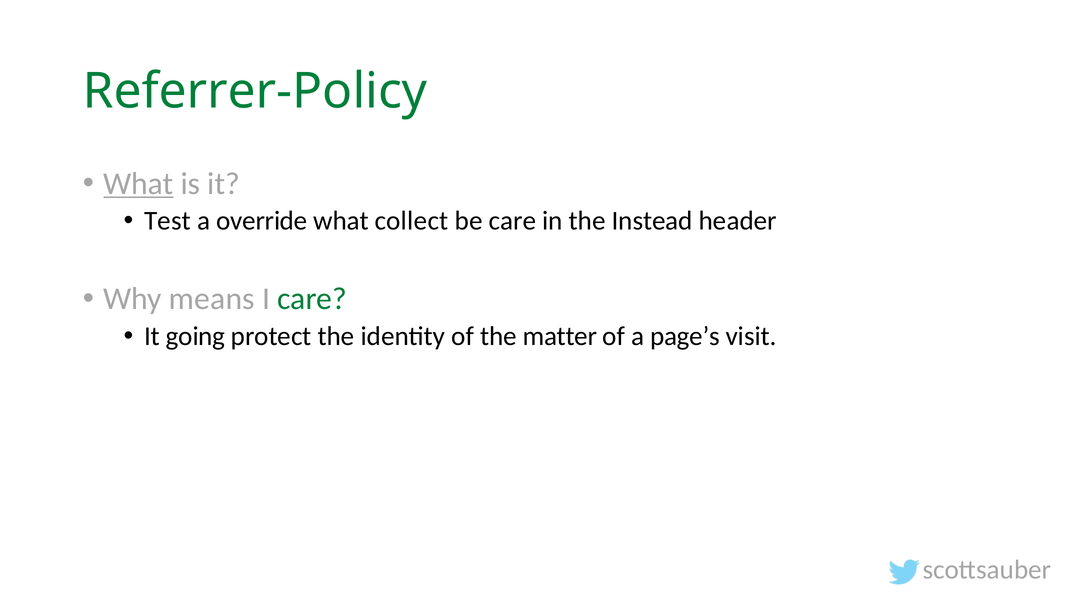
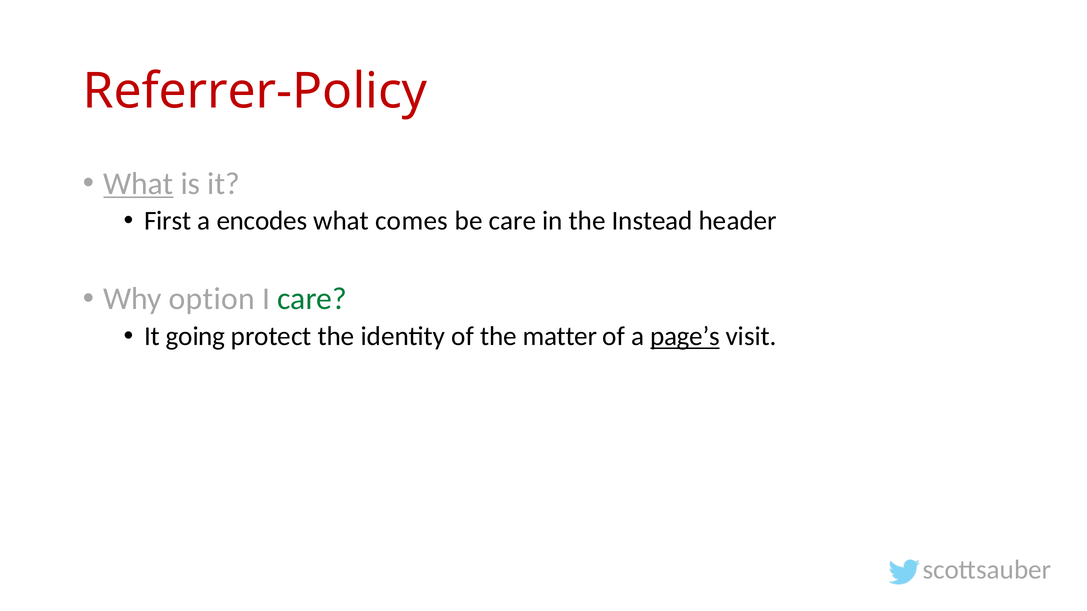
Referrer-Policy colour: green -> red (255, 91)
Test: Test -> First (168, 221)
override: override -> encodes (262, 221)
collect: collect -> comes (412, 221)
means: means -> option (212, 299)
page’s underline: none -> present (685, 337)
